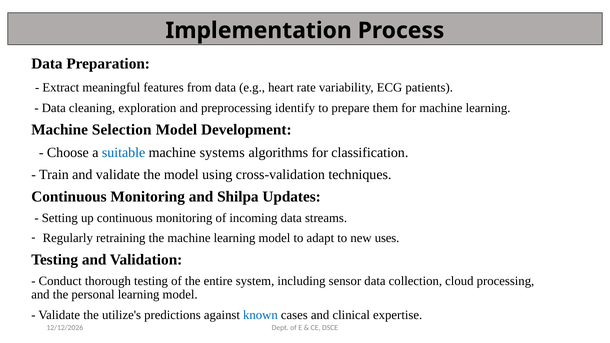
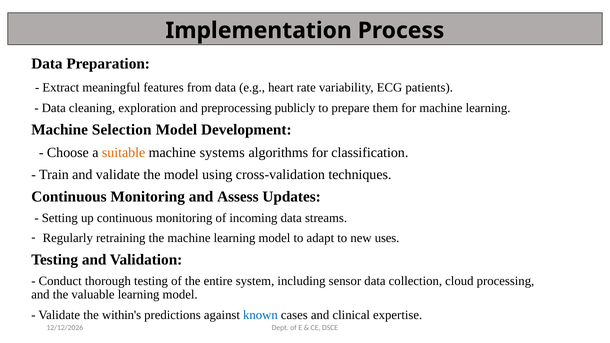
identify: identify -> publicly (295, 108)
suitable colour: blue -> orange (124, 153)
Shilpa: Shilpa -> Assess (238, 197)
personal: personal -> valuable (93, 295)
utilize's: utilize's -> within's (122, 315)
